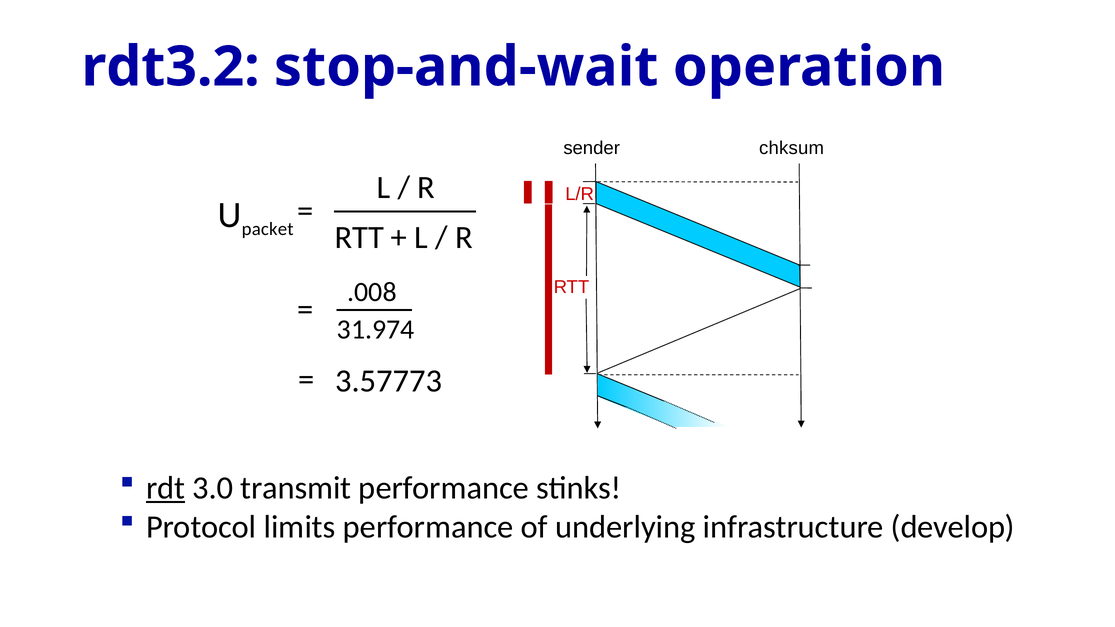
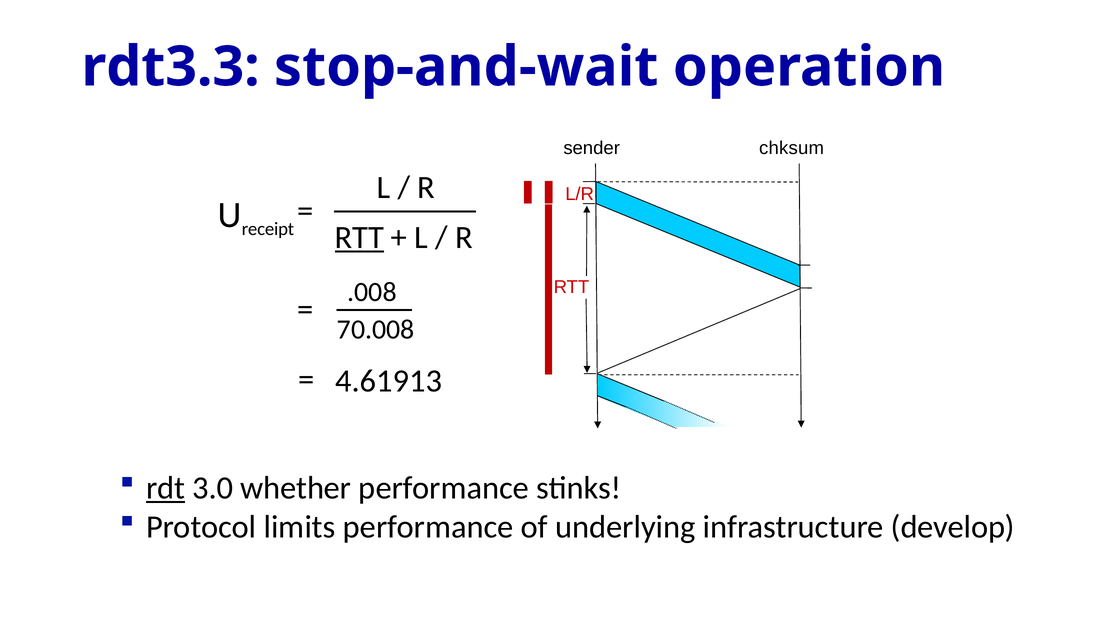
rdt3.2: rdt3.2 -> rdt3.3 (171, 67)
packet: packet -> receipt (268, 229)
RTT underline: none -> present (359, 238)
31.974: 31.974 -> 70.008 (376, 329)
3.57773: 3.57773 -> 4.61913 (389, 381)
transmit: transmit -> whether (296, 488)
